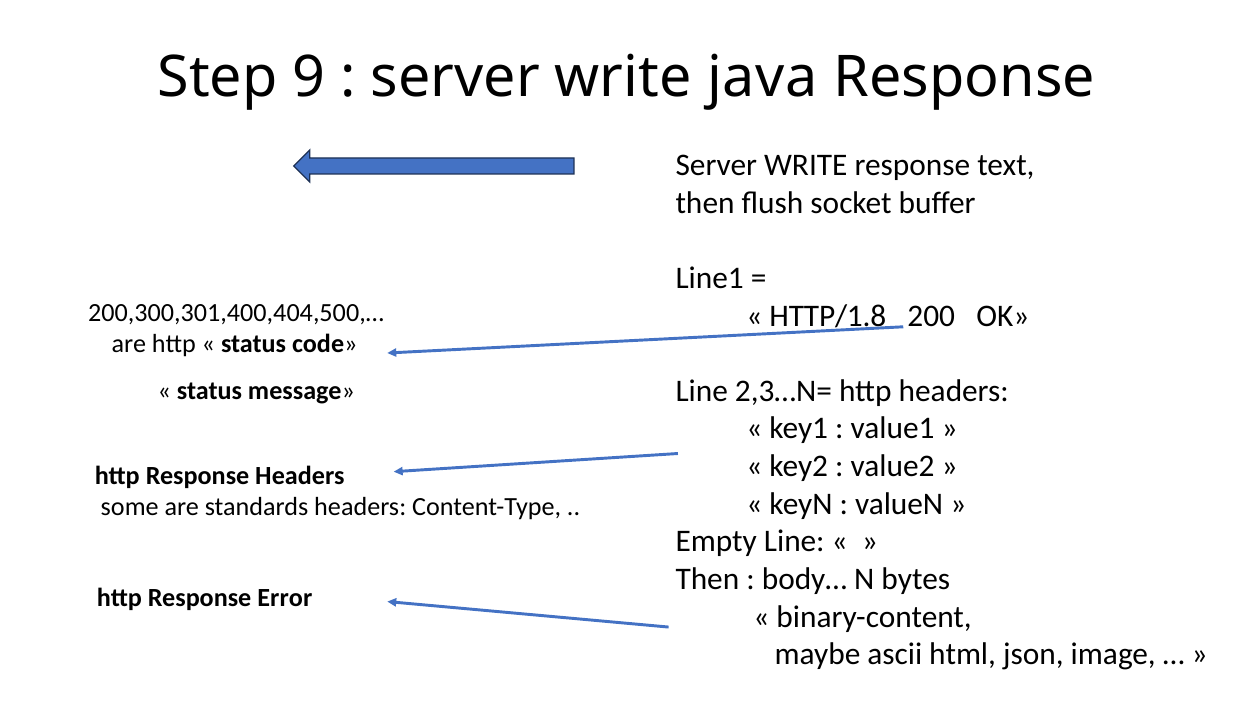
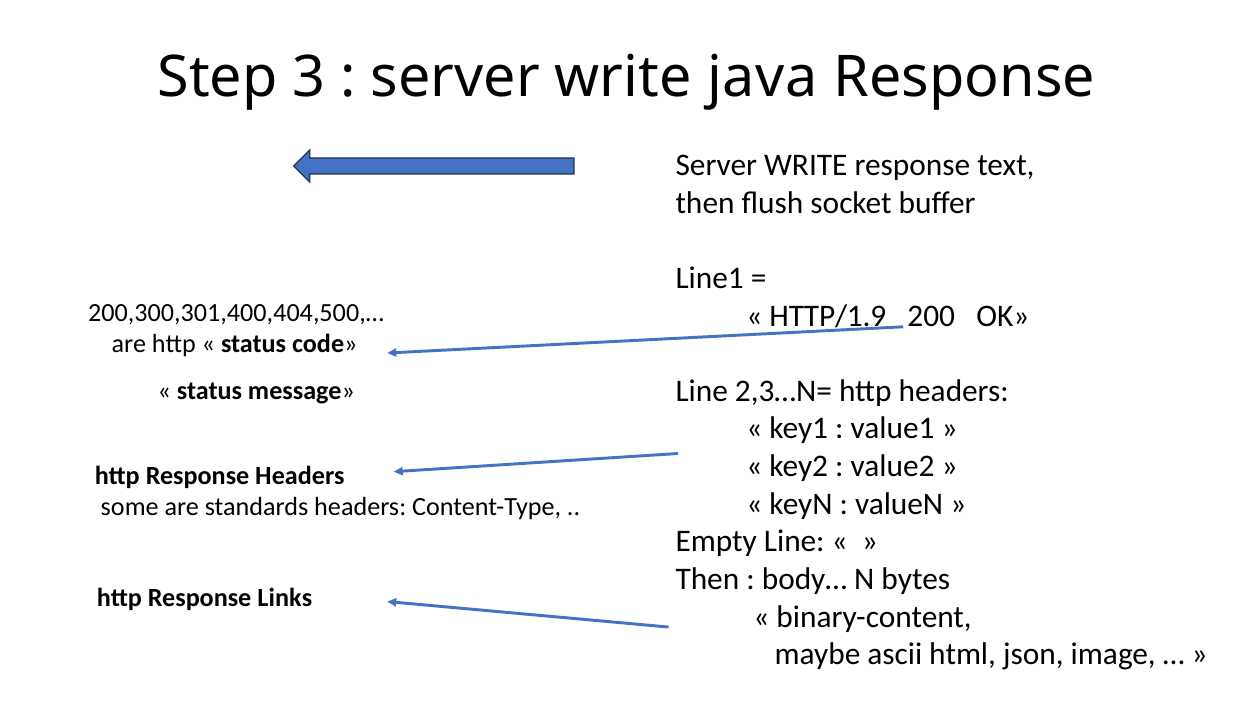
9: 9 -> 3 (309, 78)
HTTP/1.8: HTTP/1.8 -> HTTP/1.9 (828, 315)
Error: Error -> Links (285, 597)
